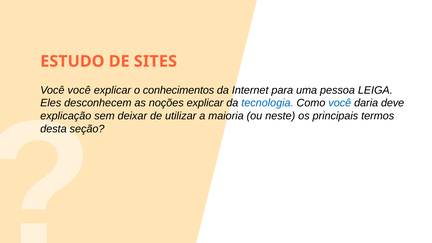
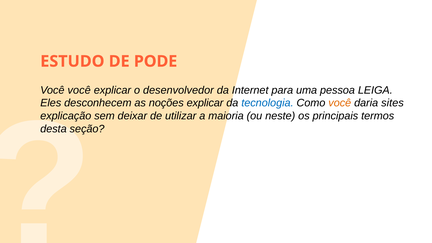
SITES: SITES -> PODE (156, 61)
conhecimentos: conhecimentos -> desenvolvedor (178, 90)
você colour: blue -> orange (340, 103)
deve: deve -> sites (392, 103)
